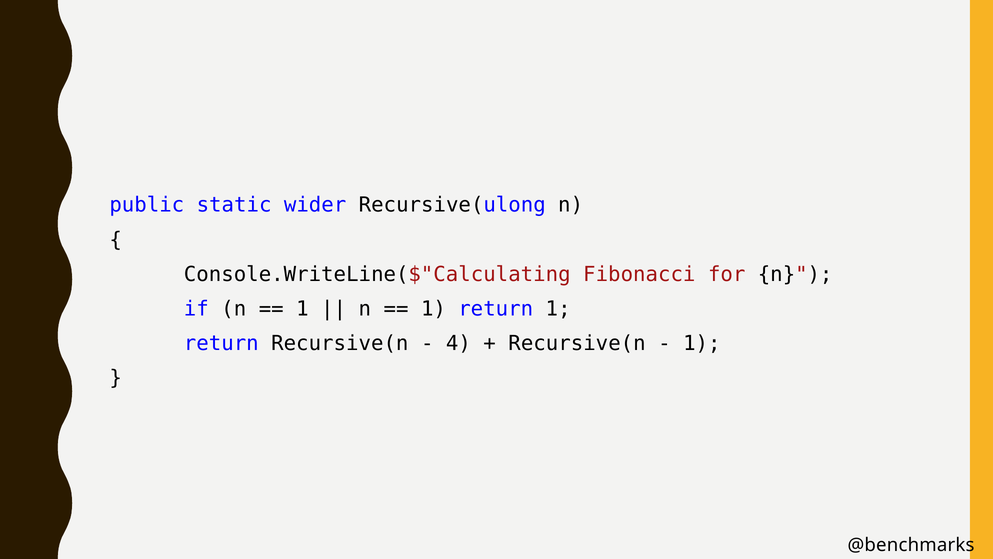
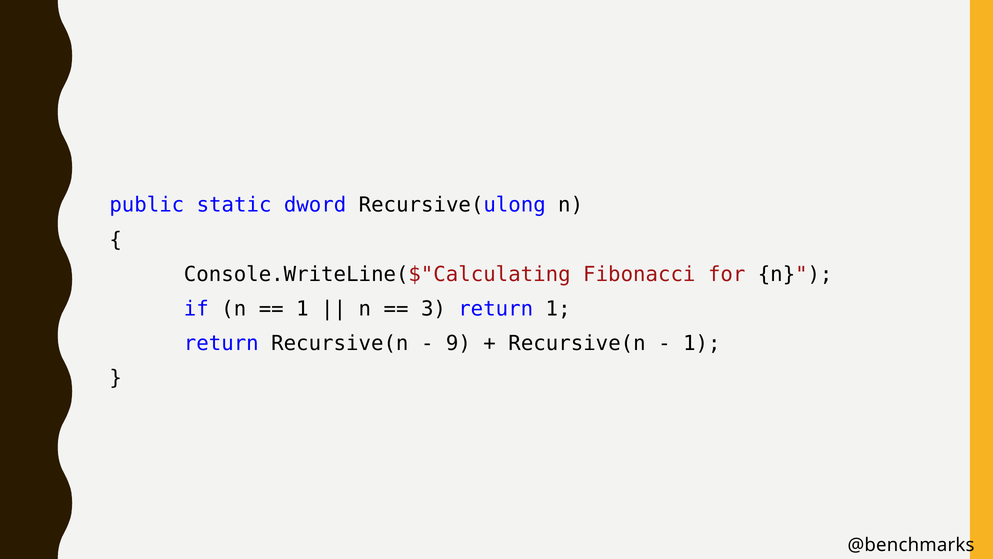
wider: wider -> dword (315, 205)
1: 1 -> 3 (433, 309)
4: 4 -> 9 (458, 343)
